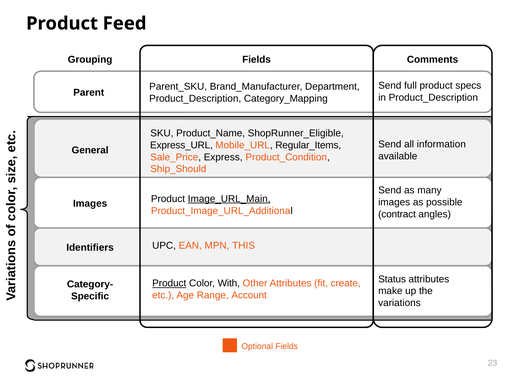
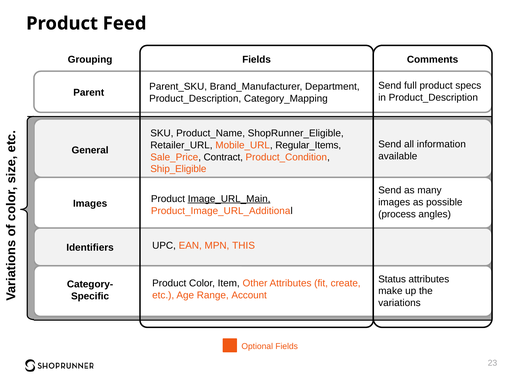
Express_URL: Express_URL -> Retailer_URL (181, 145)
Express: Express -> Contract (223, 157)
Ship_Should: Ship_Should -> Ship_Eligible (178, 169)
contract: contract -> process (397, 214)
Product underline: present -> none (169, 283)
With: With -> Item (229, 283)
